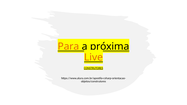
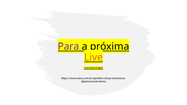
Para colour: orange -> purple (68, 46)
